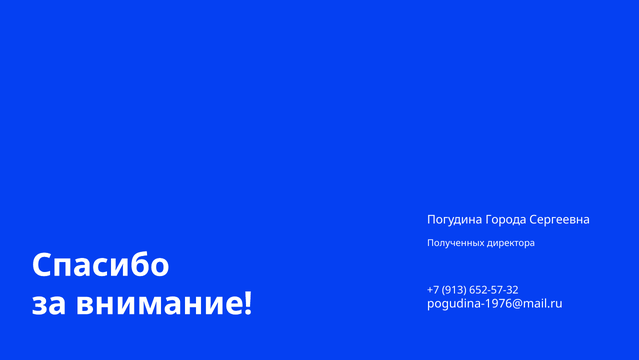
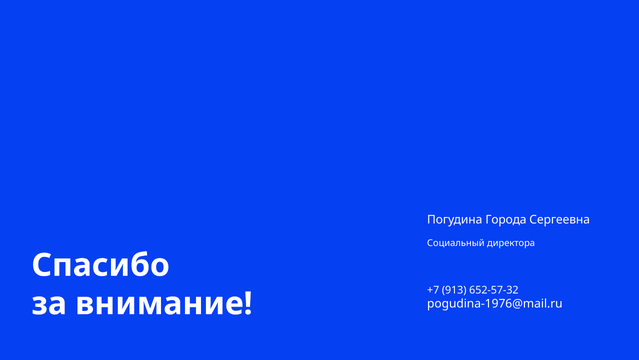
Полученных: Полученных -> Социальный (456, 243)
